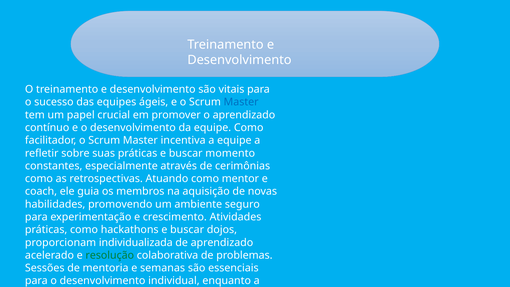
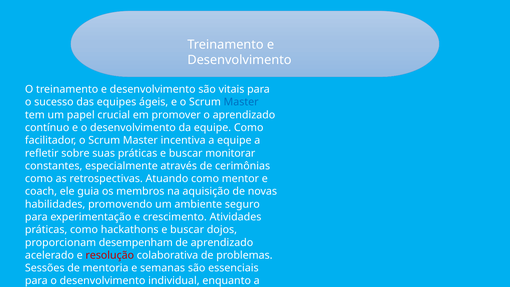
momento: momento -> monitorar (230, 153)
individualizada: individualizada -> desempenham (136, 242)
resolução colour: green -> red (110, 255)
